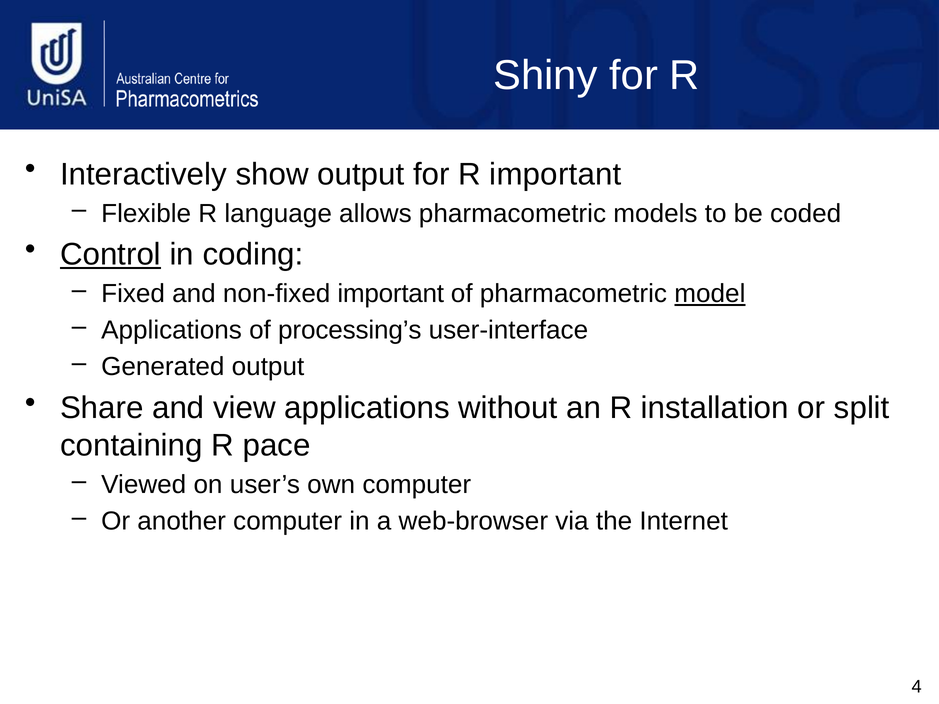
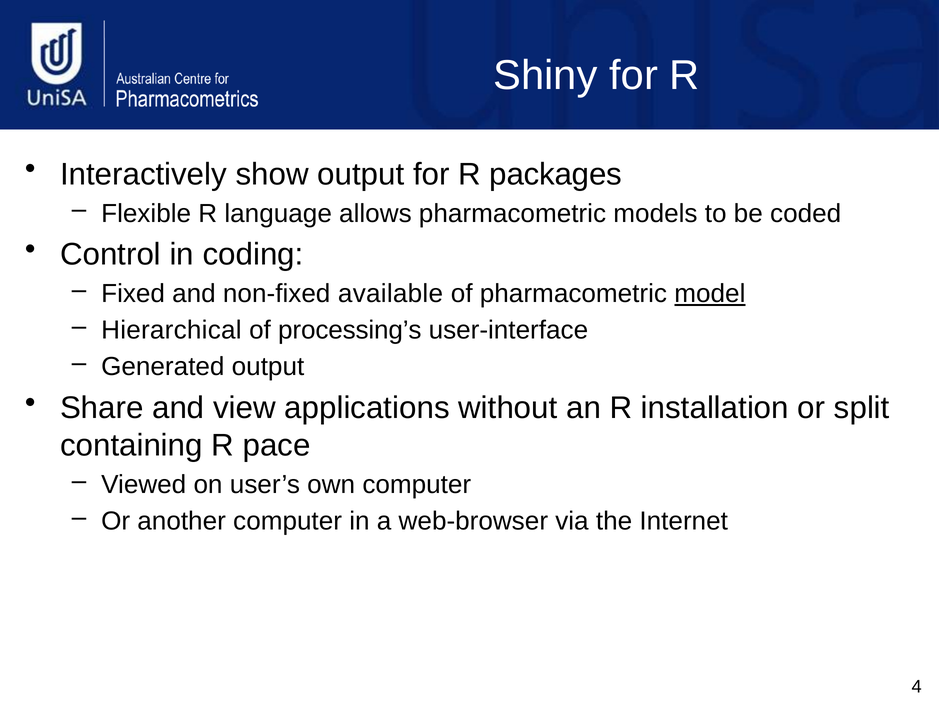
R important: important -> packages (556, 174)
Control underline: present -> none (111, 255)
non-fixed important: important -> available (391, 294)
Applications: Applications -> Hierarchical (171, 330)
